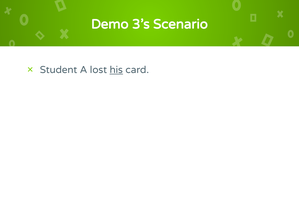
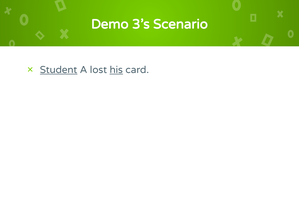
Student underline: none -> present (59, 70)
